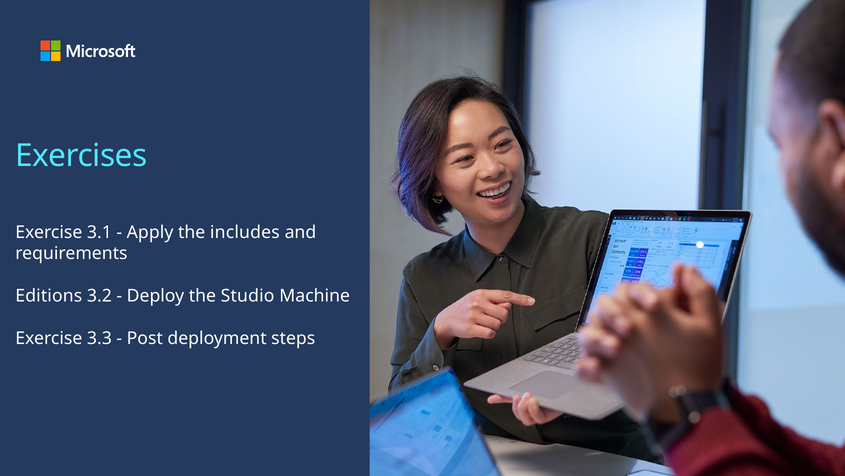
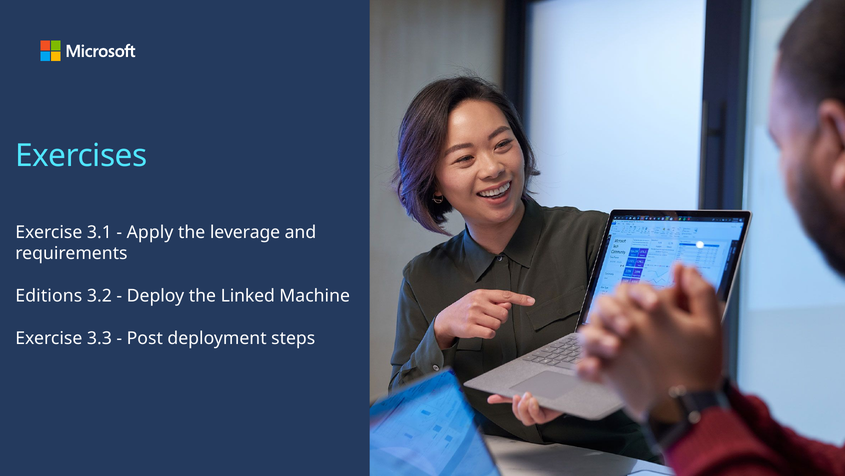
includes: includes -> leverage (245, 232)
Studio: Studio -> Linked (248, 295)
